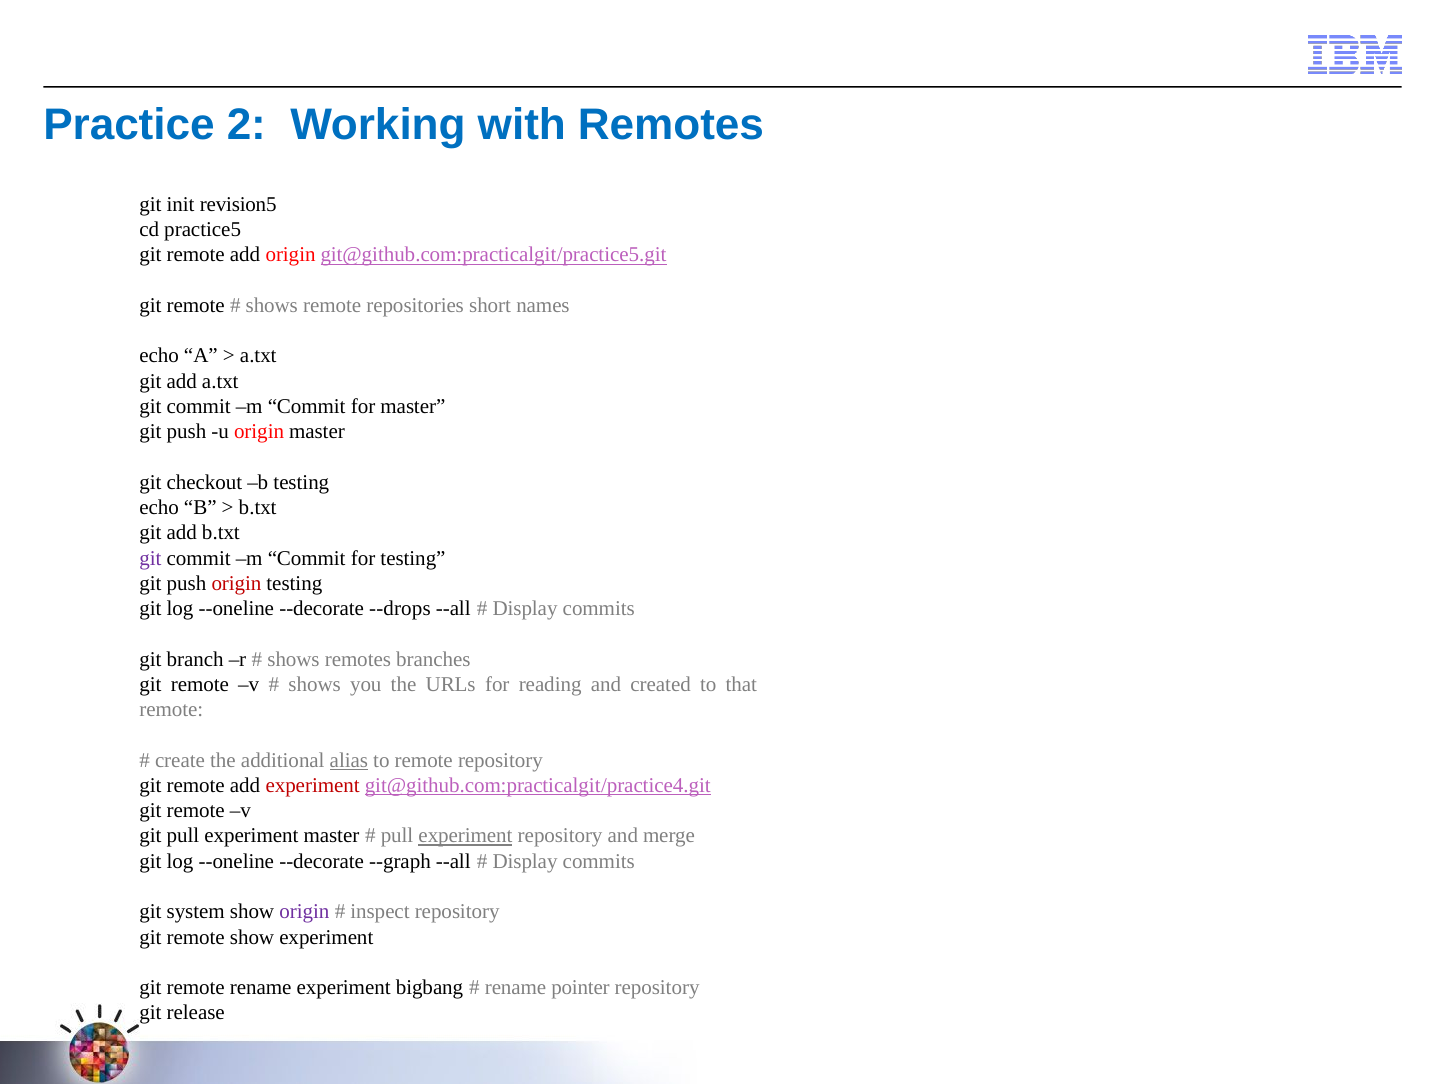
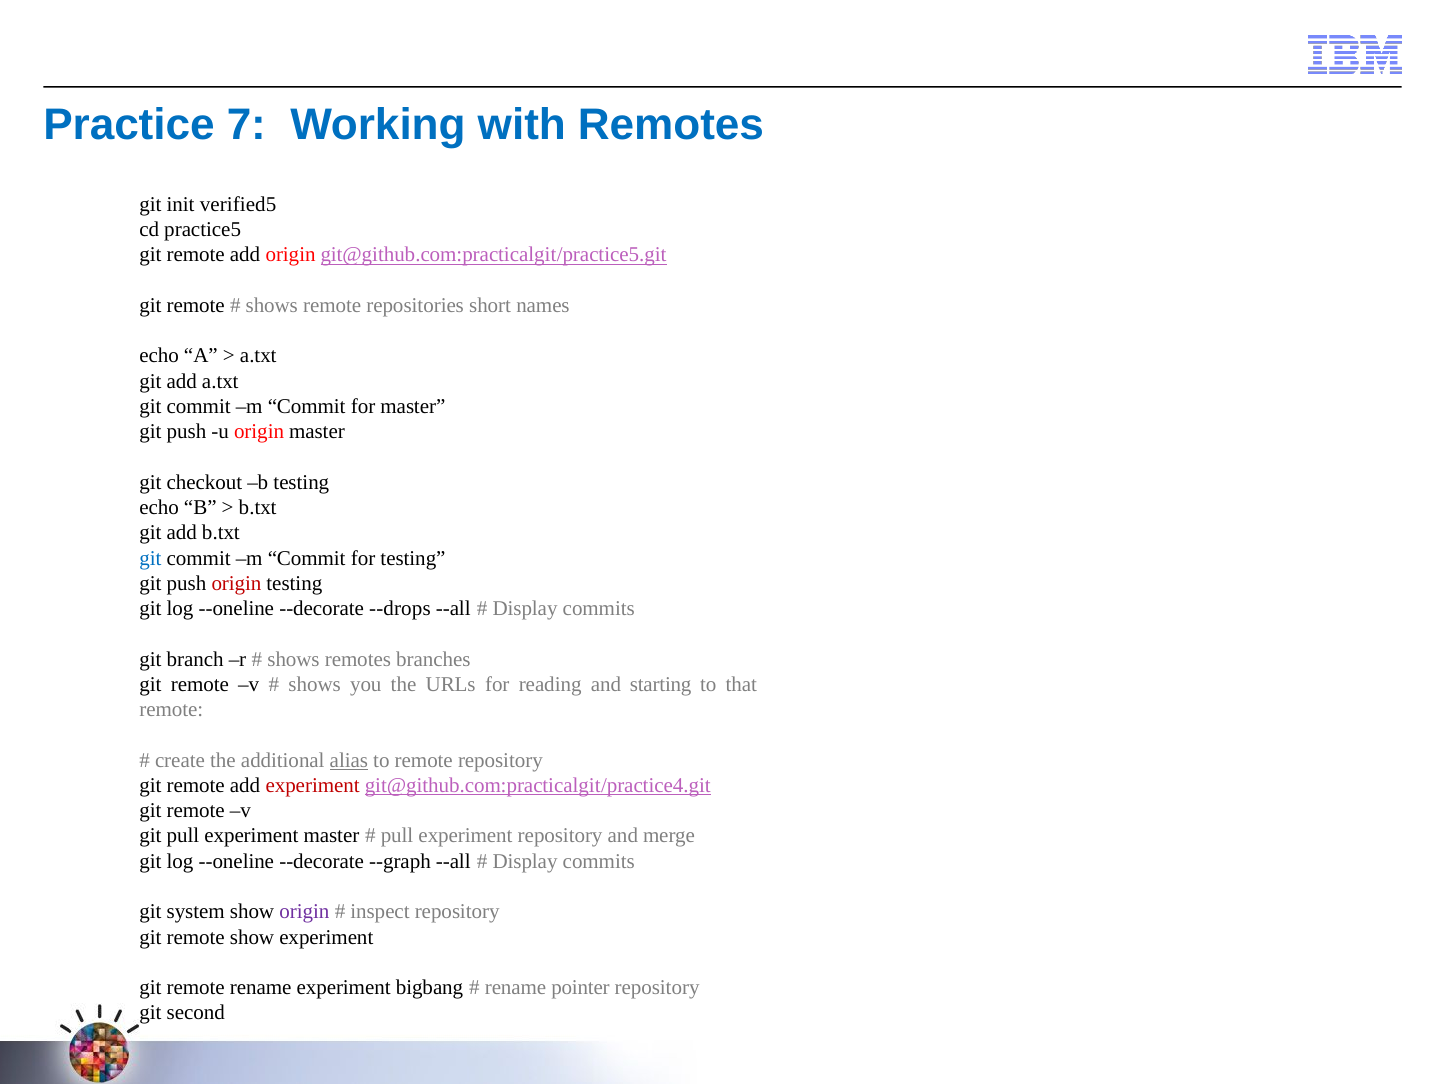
2: 2 -> 7 (246, 125)
revision5: revision5 -> verified5 (238, 204)
git colour: purple -> blue (151, 558)
created: created -> starting (661, 684)
experiment underline: present -> none (466, 836)
release: release -> second (196, 1013)
